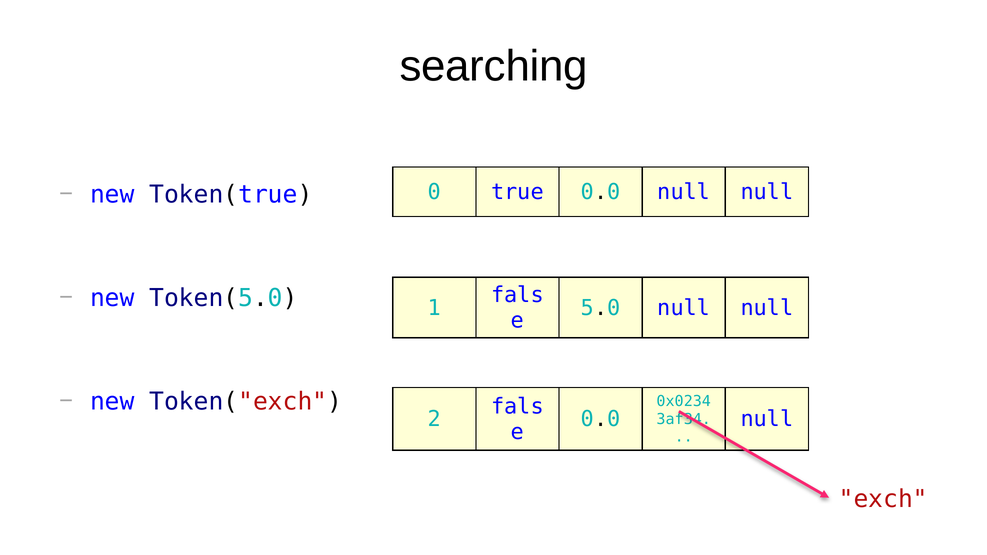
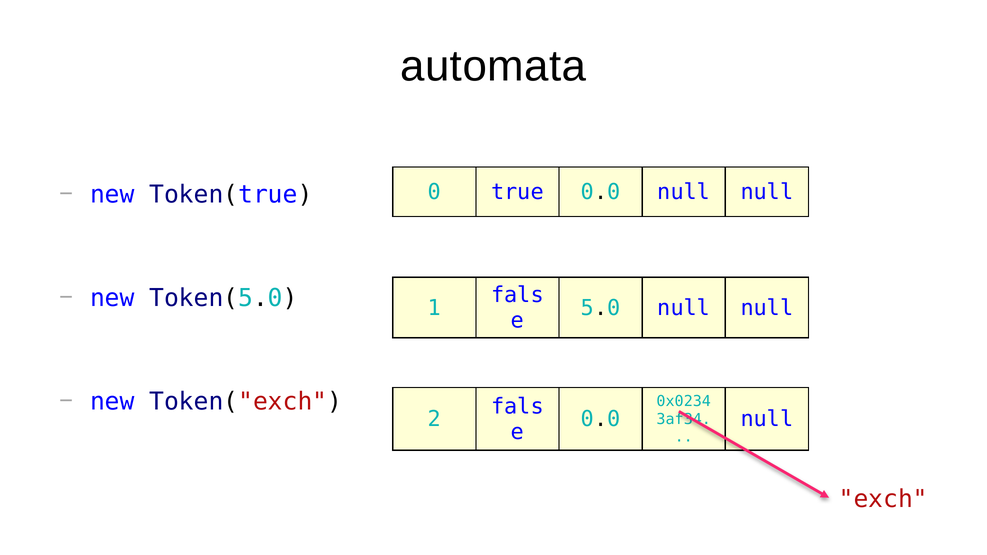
searching: searching -> automata (493, 67)
